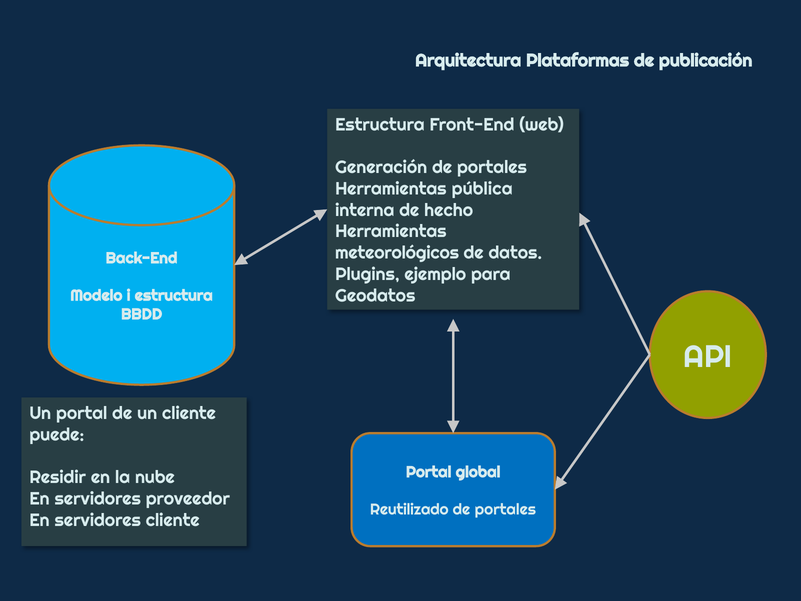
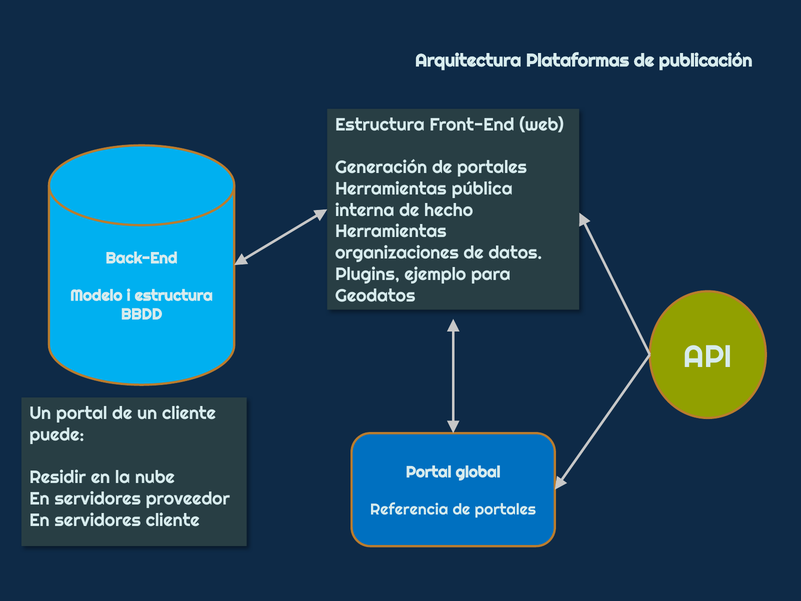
meteorológicos: meteorológicos -> organizaciones (397, 253)
Reutilizado: Reutilizado -> Referencia (409, 509)
